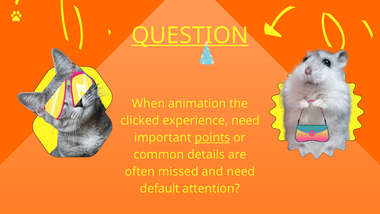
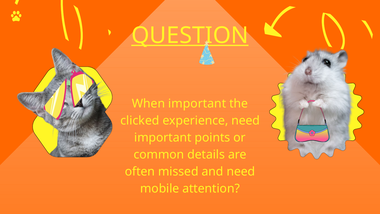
When animation: animation -> important (197, 103)
points underline: present -> none (212, 137)
default: default -> mobile (160, 188)
